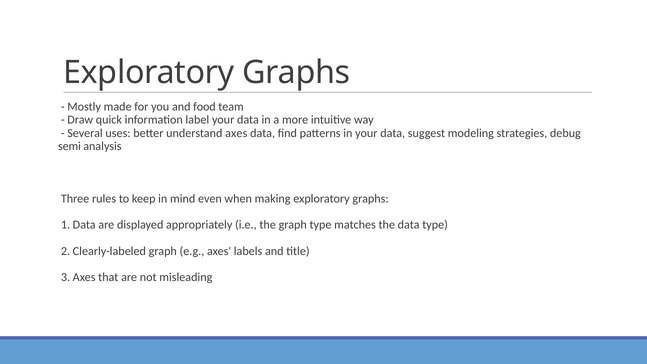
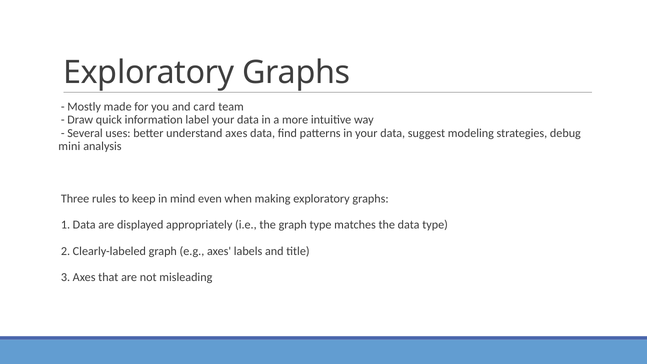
food: food -> card (204, 107)
semi: semi -> mini (69, 146)
